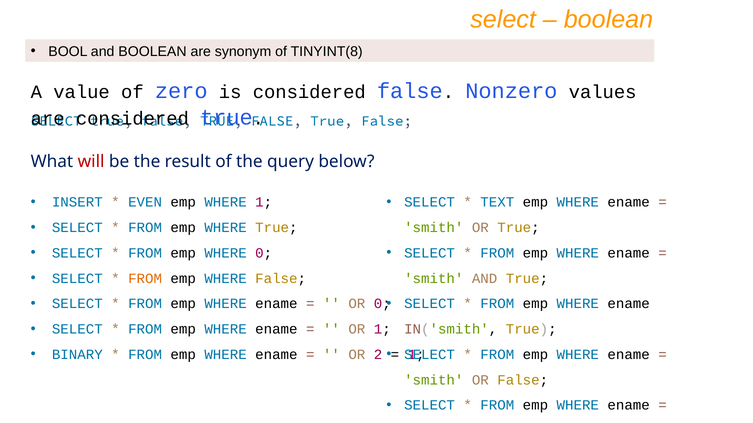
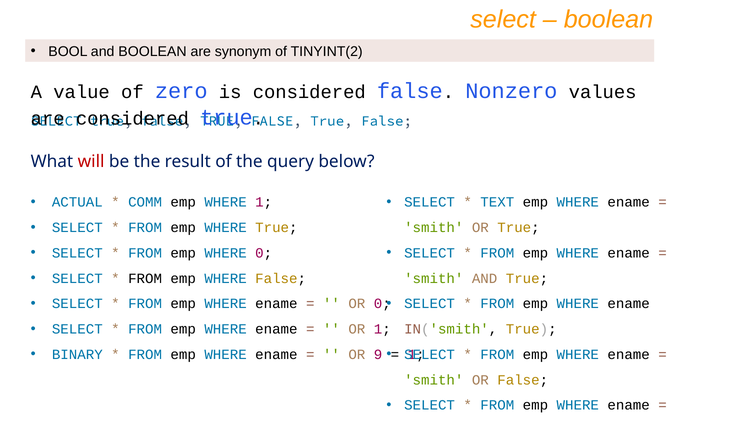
TINYINT(8: TINYINT(8 -> TINYINT(2 (327, 52)
INSERT: INSERT -> ACTUAL (77, 203)
EVEN: EVEN -> COMM (145, 203)
FROM colour: orange -> black (145, 279)
2: 2 -> 9 (378, 355)
